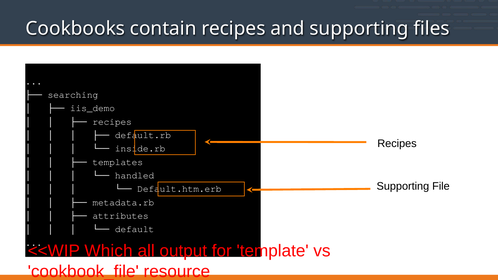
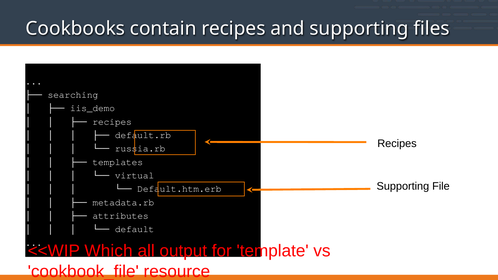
inside.rb: inside.rb -> russia.rb (140, 149)
handled: handled -> virtual (135, 175)
